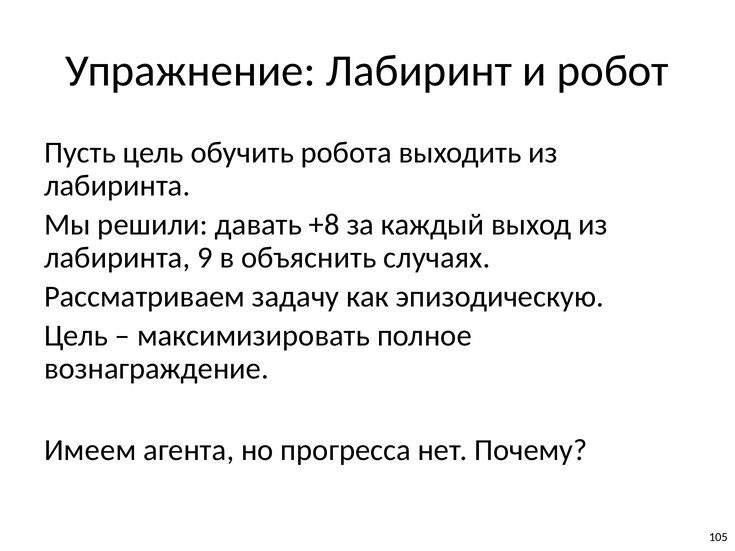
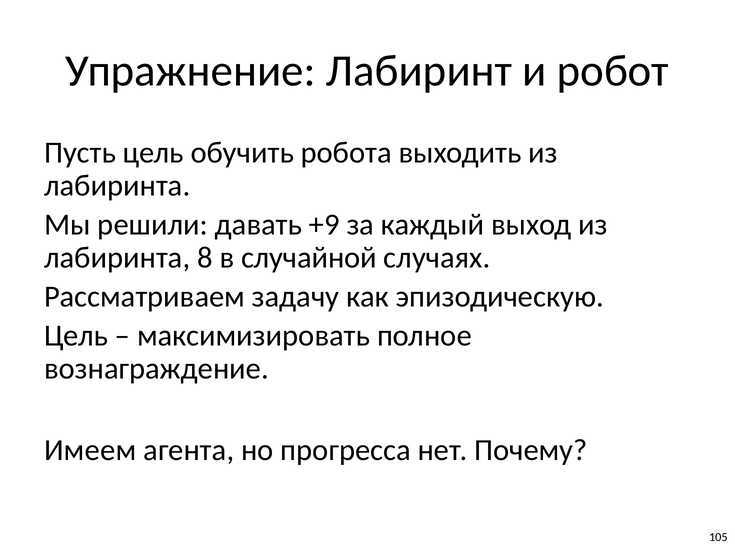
+8: +8 -> +9 (324, 225)
9: 9 -> 8 (205, 258)
объяснить: объяснить -> случайной (309, 258)
